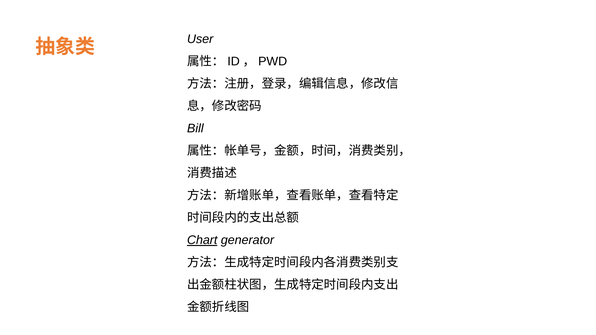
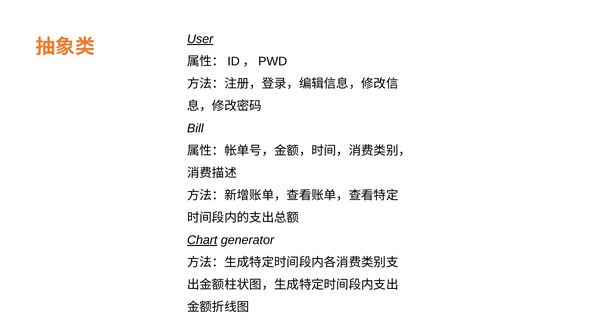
User underline: none -> present (200, 39)
